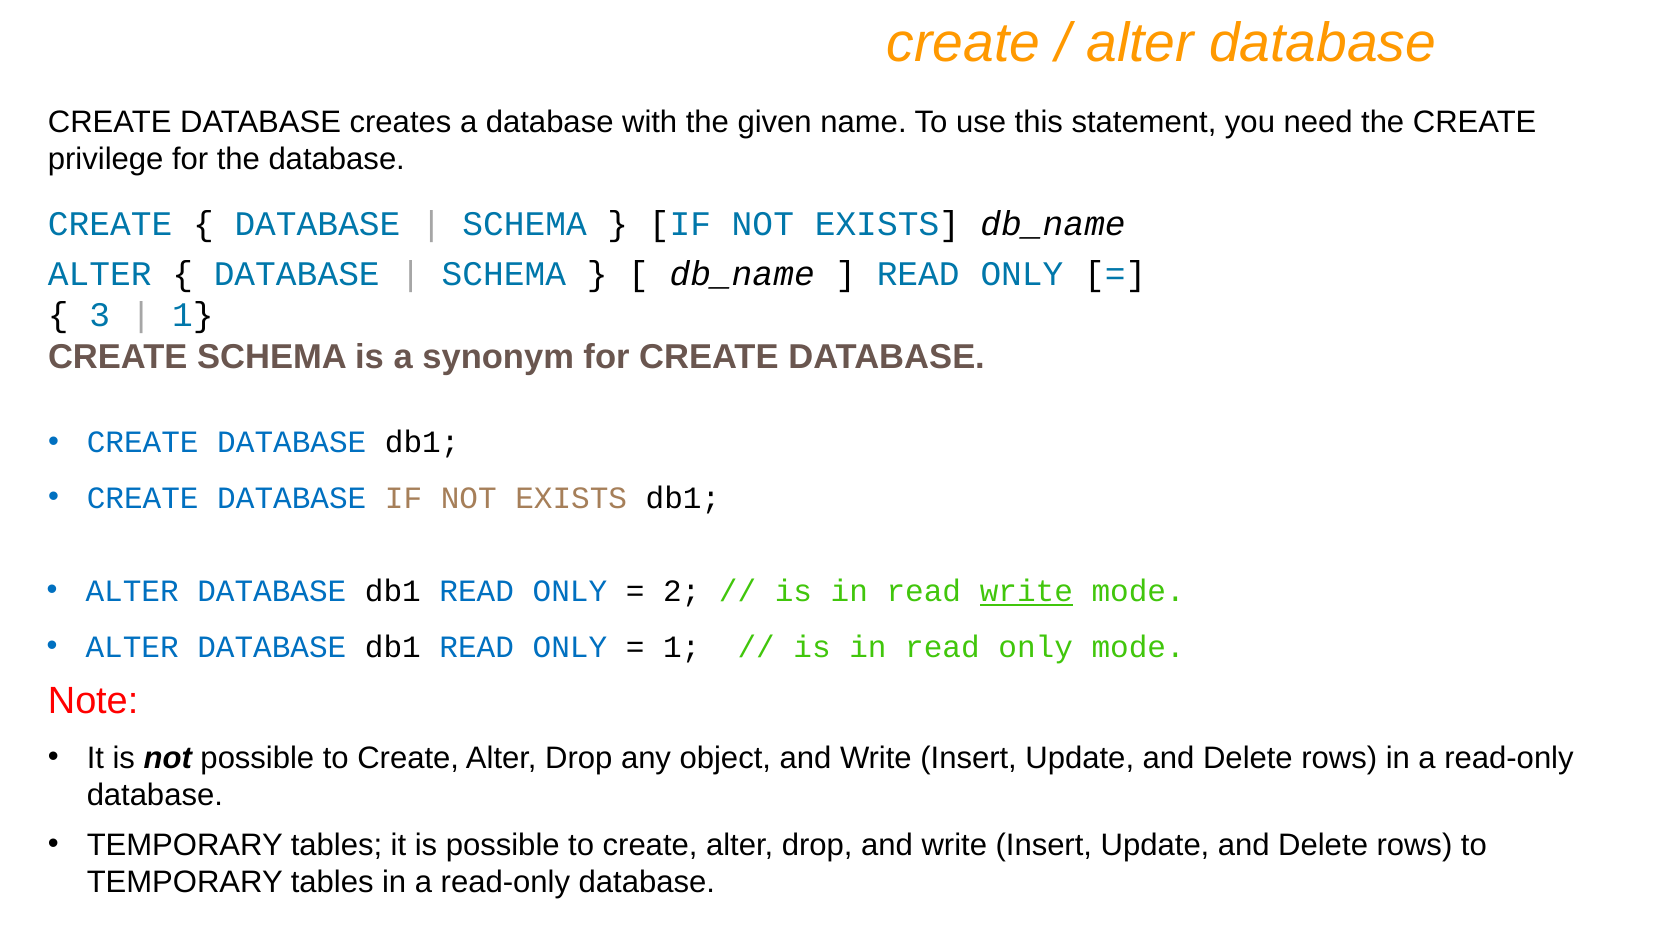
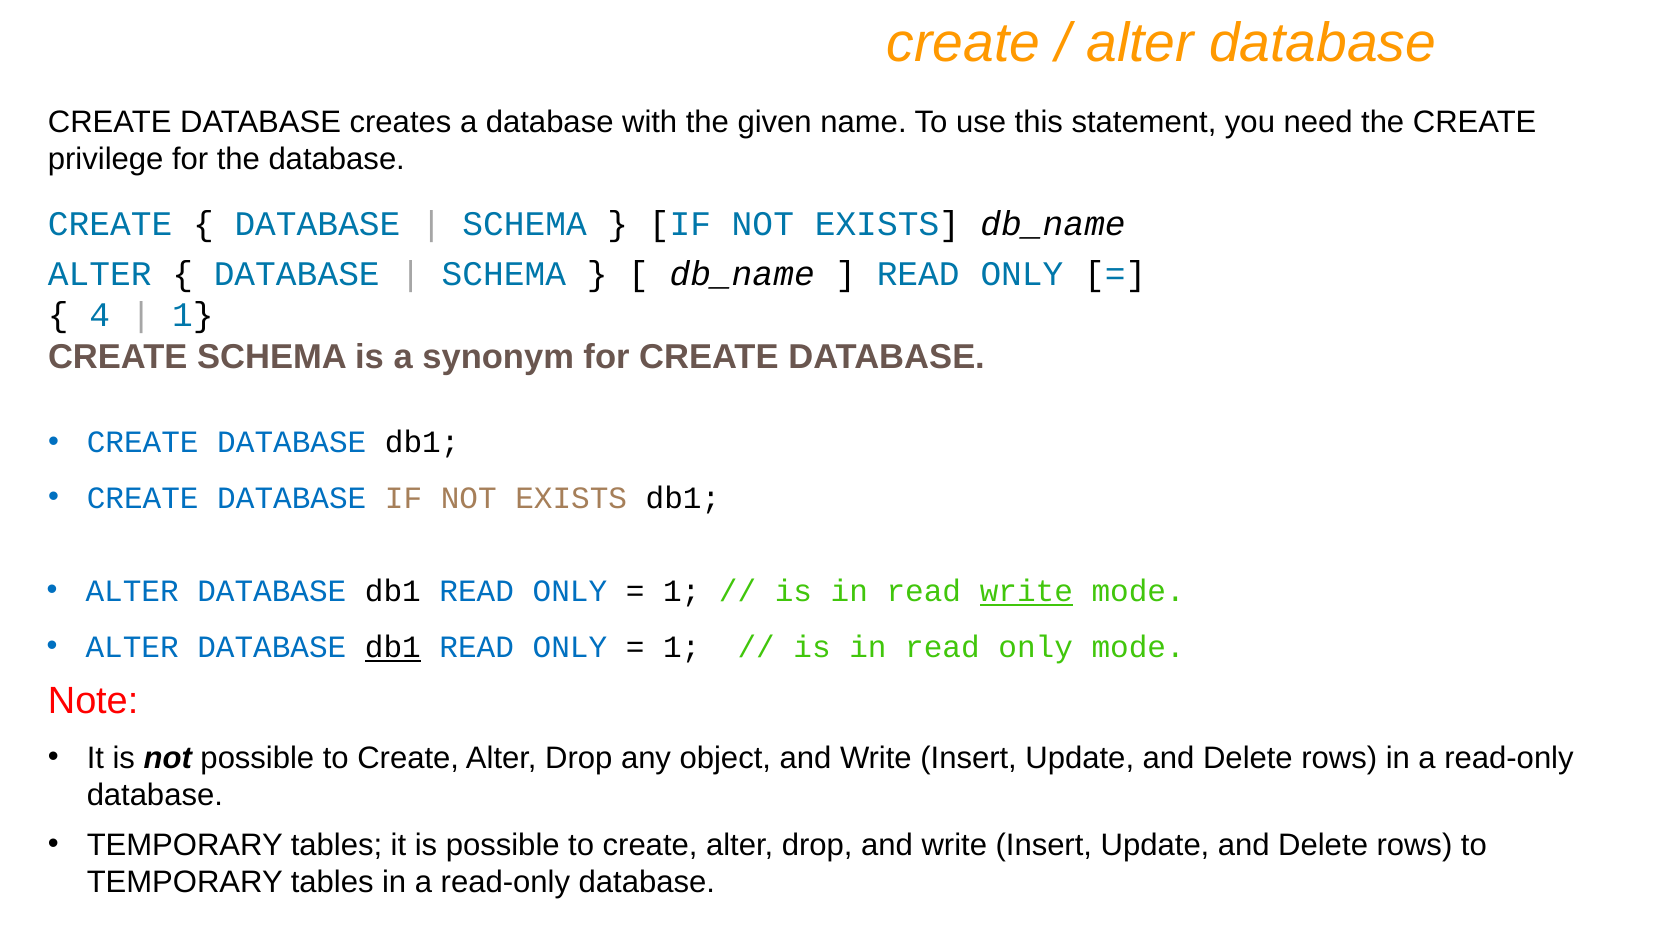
3: 3 -> 4 (100, 315)
2: 2 -> 1 (682, 592)
db1 underline: none -> present (393, 648)
